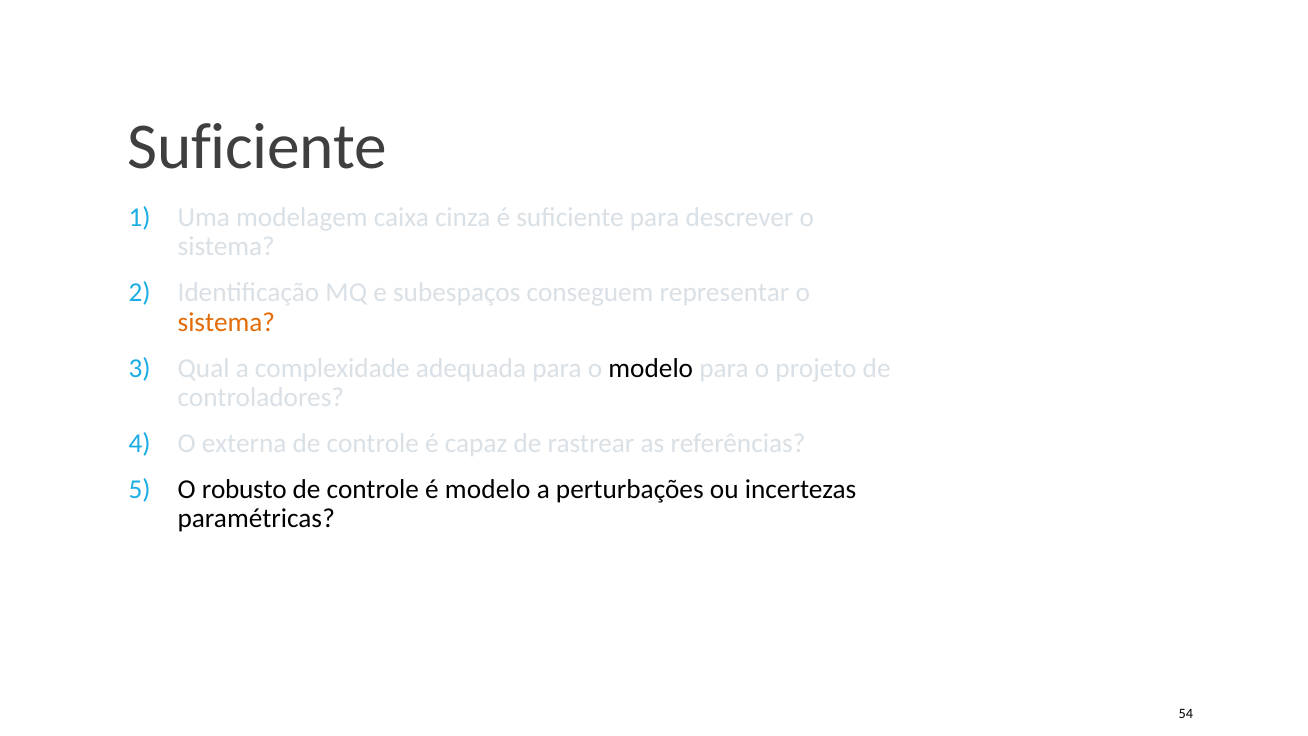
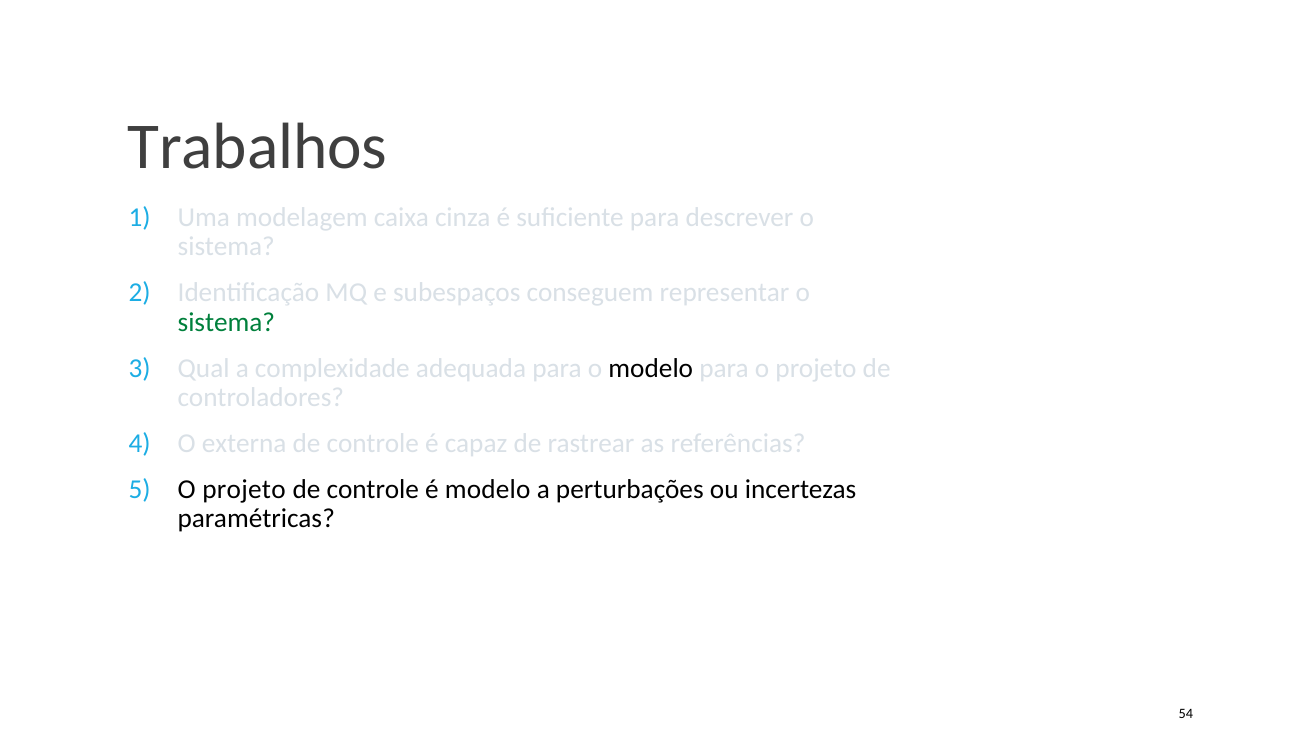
Suficiente: Suficiente -> Trabalhos (257, 147)
sistema colour: orange -> green (226, 322)
robusto: robusto -> projeto (244, 489)
